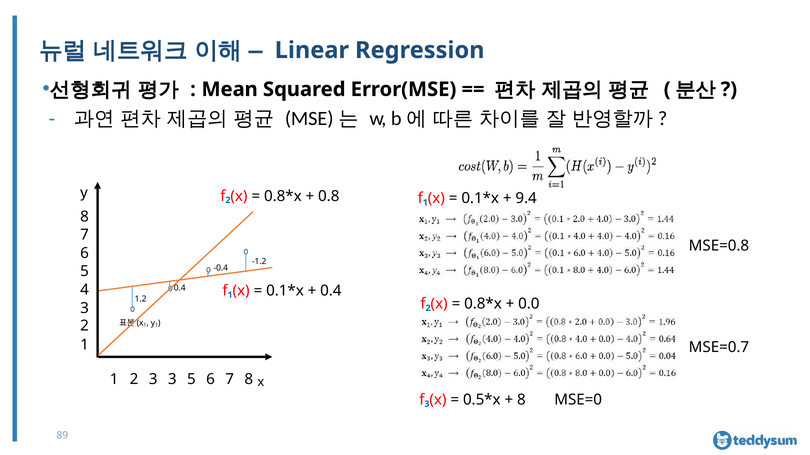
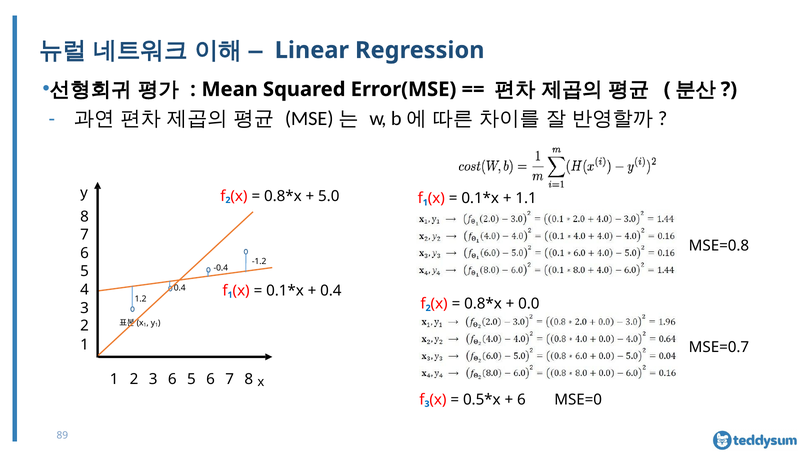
0.8: 0.8 -> 5.0 (329, 196)
9.4: 9.4 -> 1.1 (526, 199)
3 3: 3 -> 6 (172, 380)
8: 8 -> 6 (521, 400)
